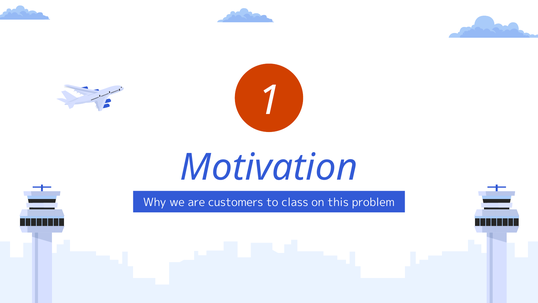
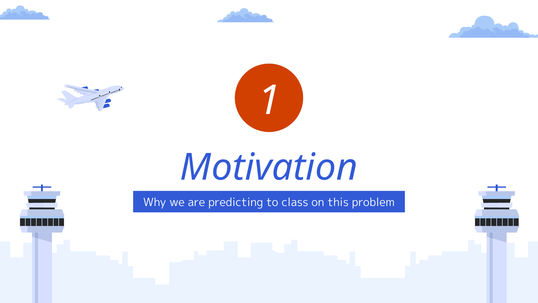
customers: customers -> predicting (236, 202)
